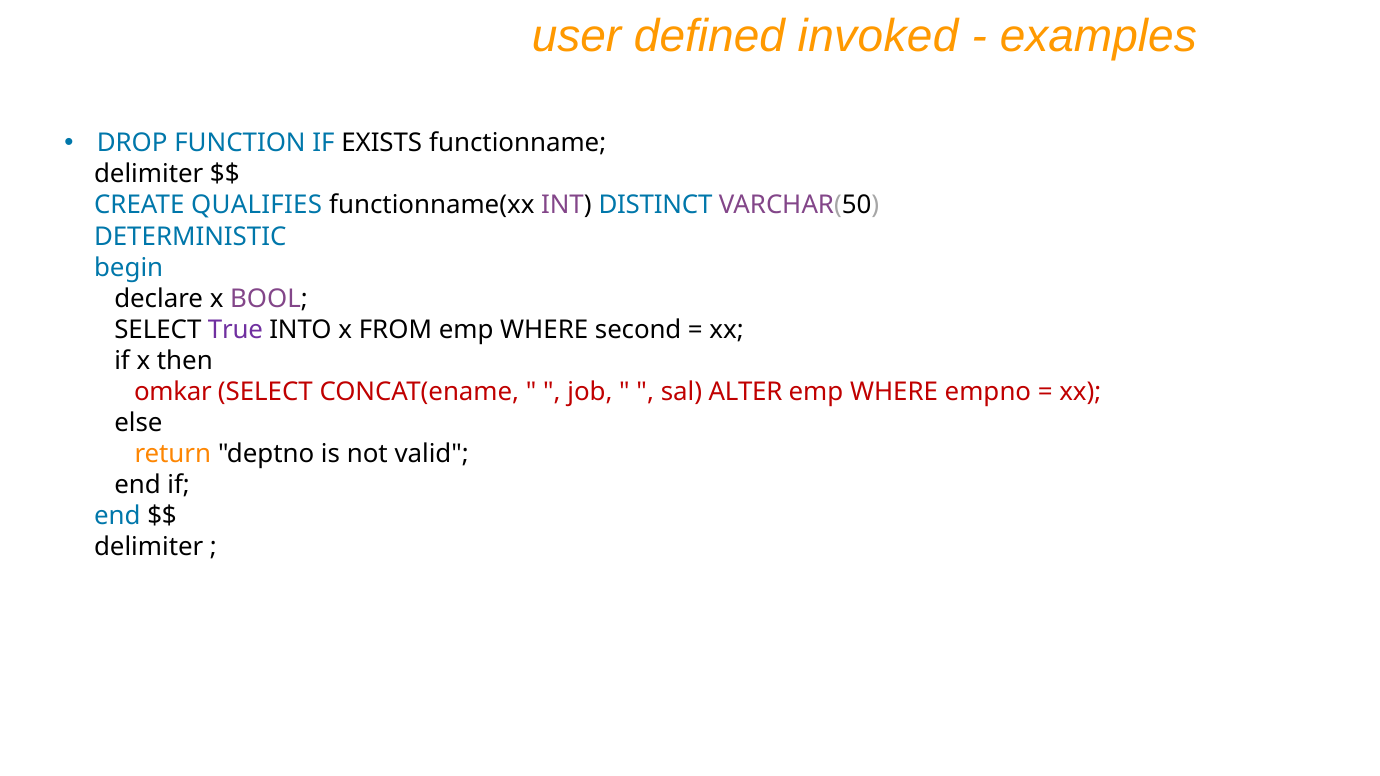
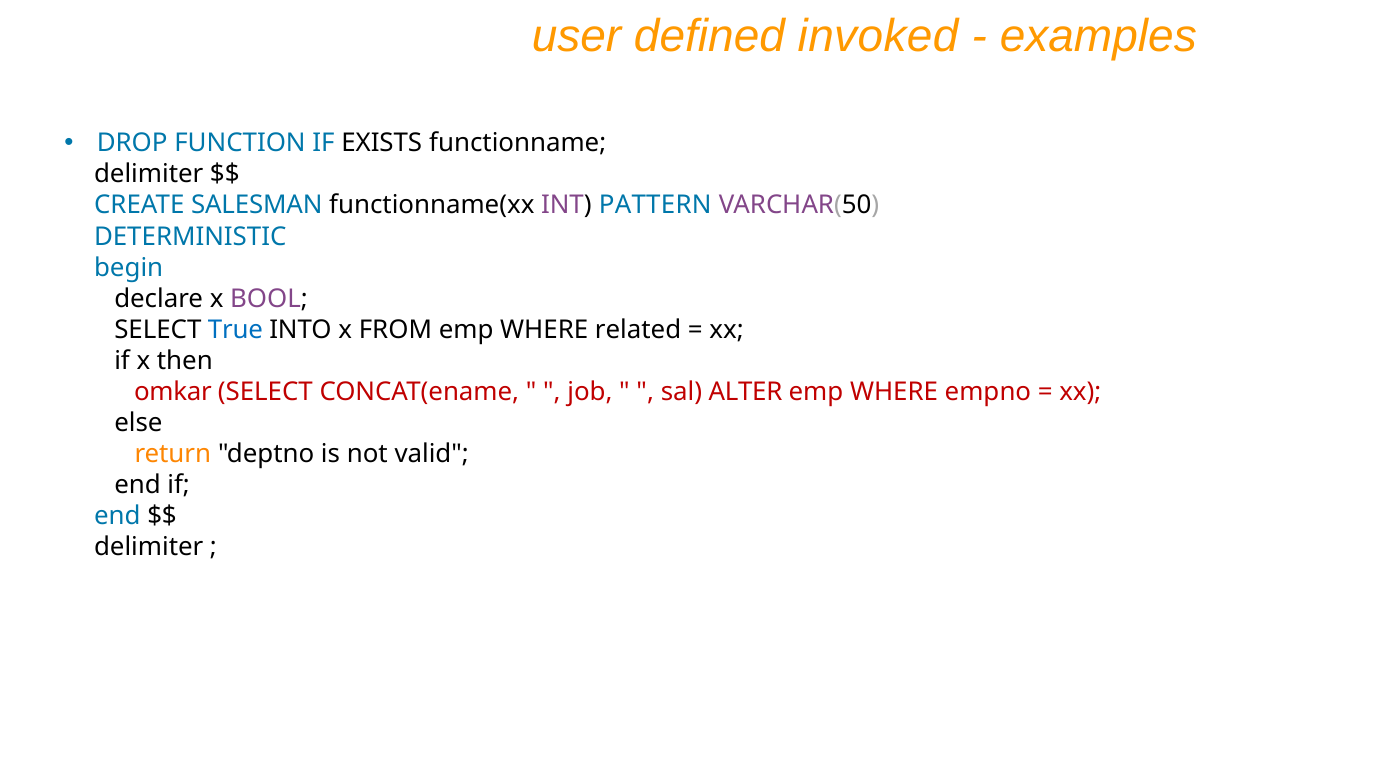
QUALIFIES: QUALIFIES -> SALESMAN (257, 206)
DISTINCT: DISTINCT -> PATTERN (655, 206)
True colour: purple -> blue (235, 330)
second: second -> related (638, 330)
